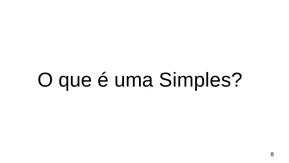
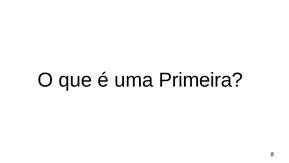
Simples: Simples -> Primeira (201, 80)
